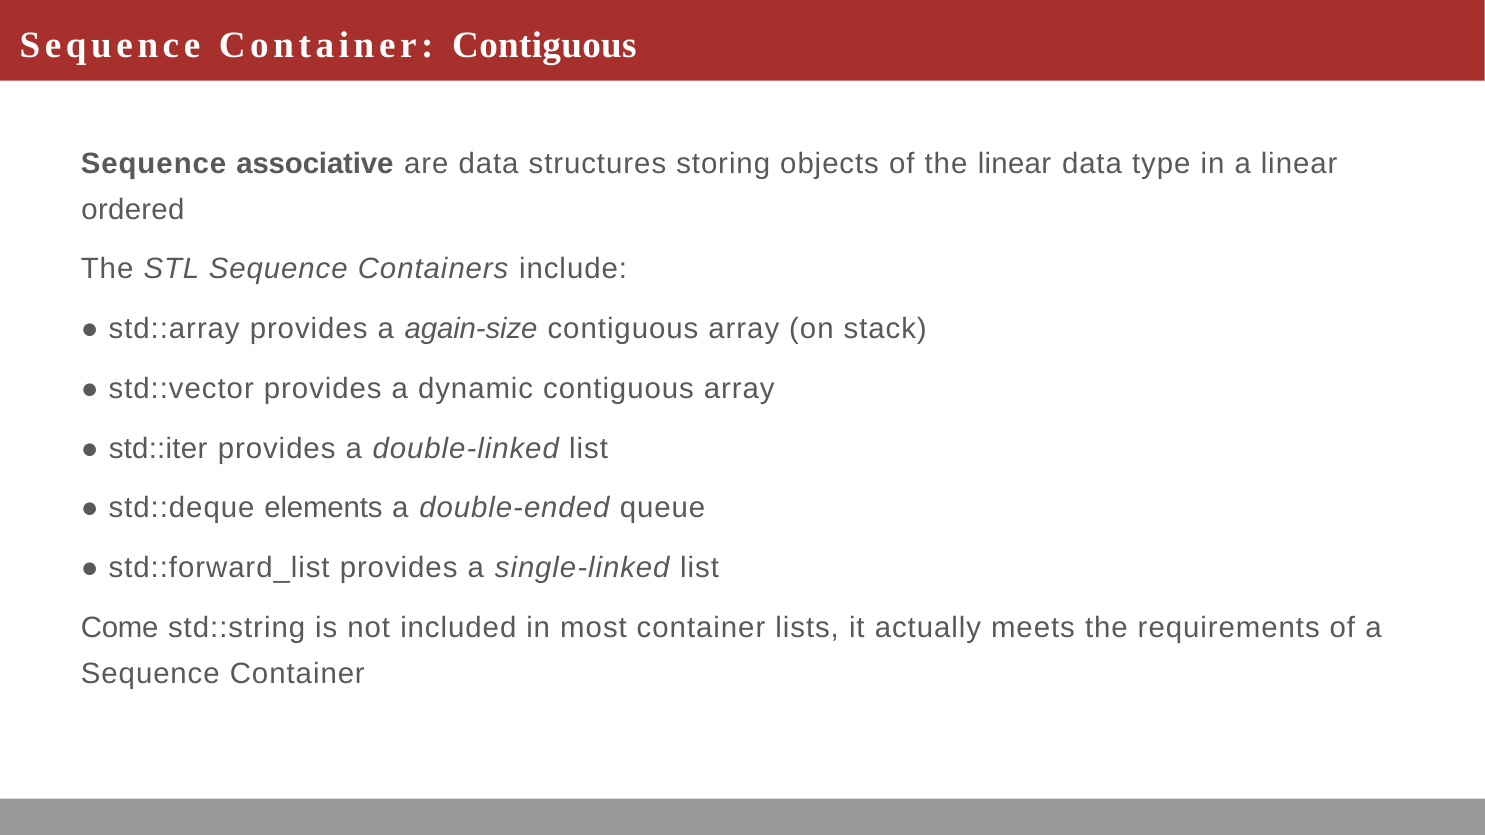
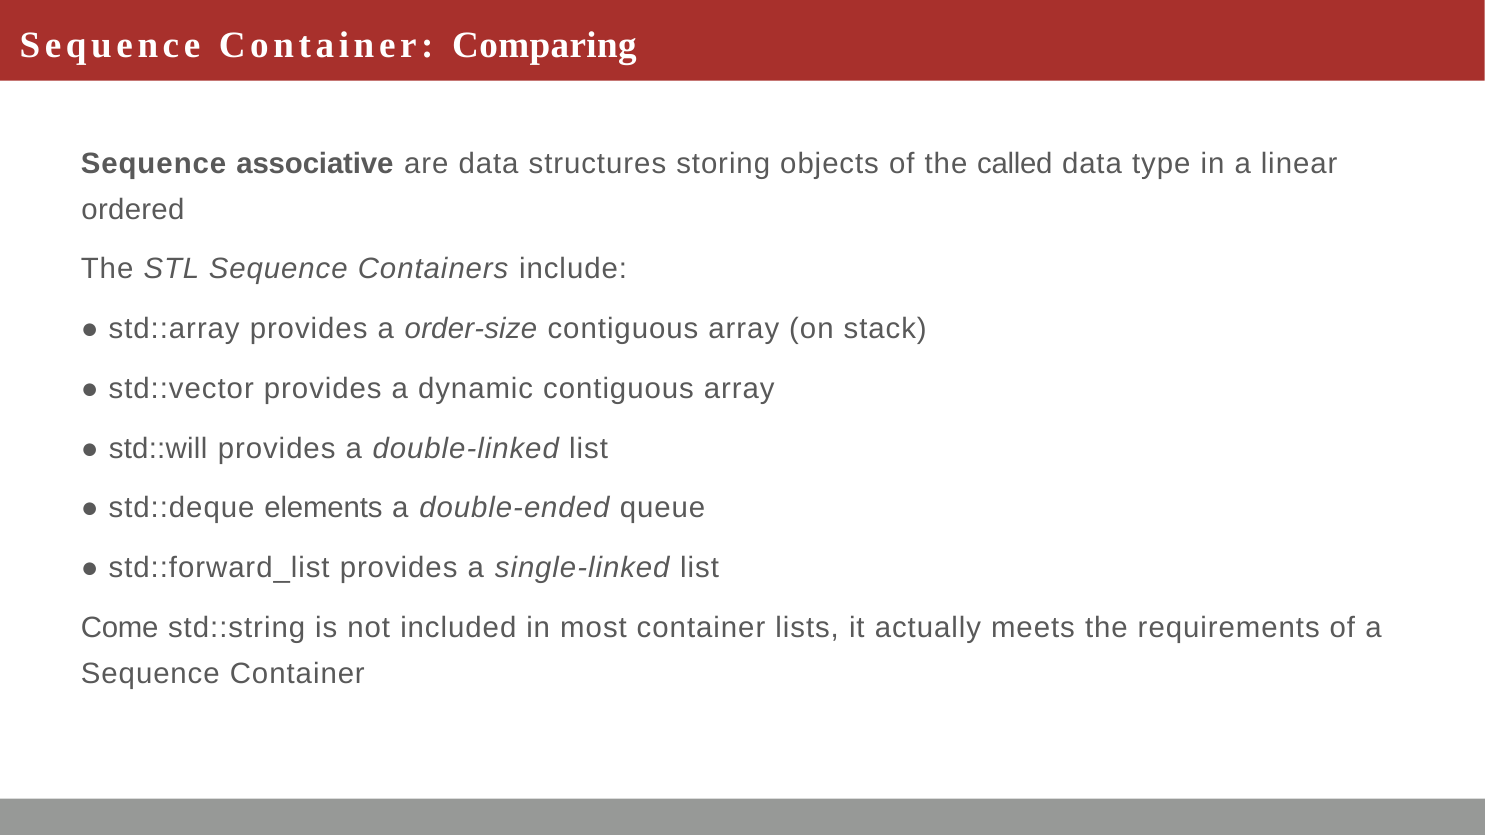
Container Contiguous: Contiguous -> Comparing (544, 46)
the linear: linear -> called (1015, 164)
again-size: again-size -> order-size (471, 329)
std::iter: std::iter -> std::will (158, 449)
